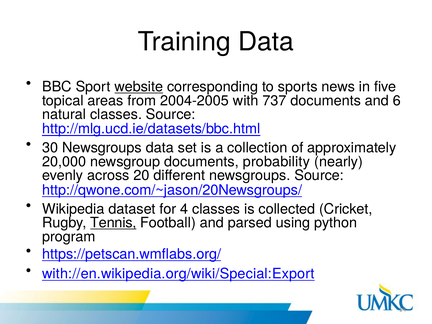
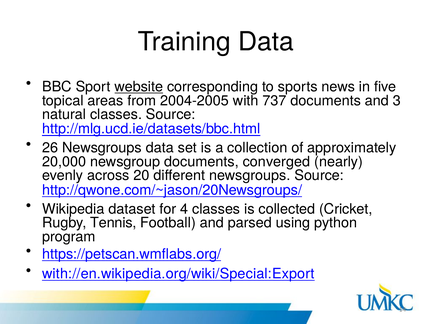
6: 6 -> 3 (397, 101)
30: 30 -> 26 (50, 148)
probability: probability -> converged (276, 162)
Tennis underline: present -> none (113, 223)
